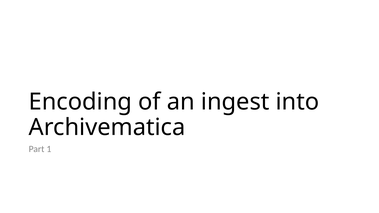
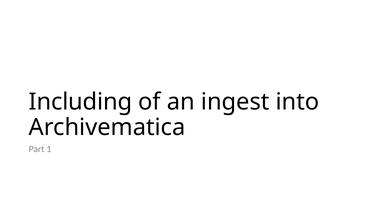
Encoding: Encoding -> Including (80, 102)
